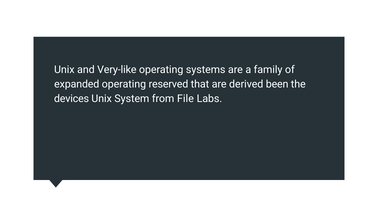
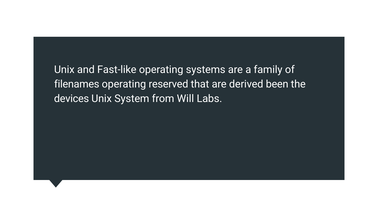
Very-like: Very-like -> Fast-like (117, 69)
expanded: expanded -> filenames (77, 84)
File: File -> Will (185, 98)
